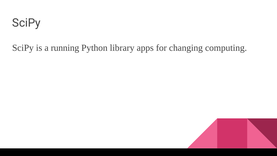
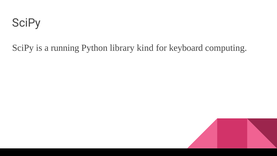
apps: apps -> kind (145, 48)
changing: changing -> keyboard (186, 48)
